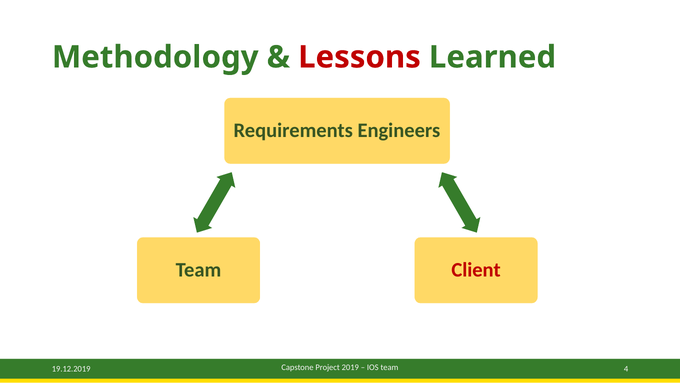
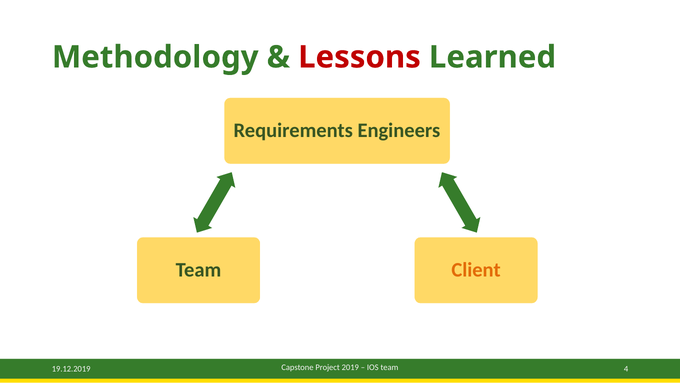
Client colour: red -> orange (476, 270)
